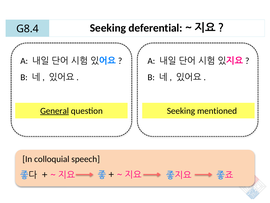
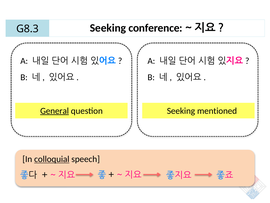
G8.4: G8.4 -> G8.3 (27, 29)
deferential: deferential -> conference (155, 28)
colloquial underline: none -> present (52, 159)
